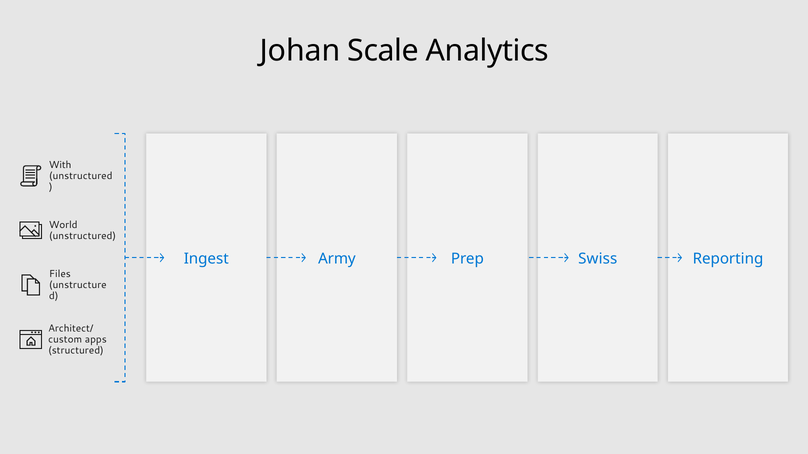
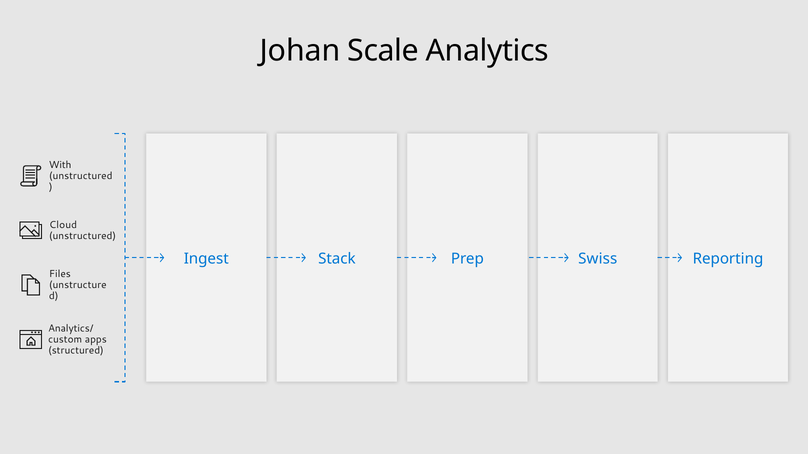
World: World -> Cloud (63, 225)
Army: Army -> Stack (337, 259)
Architect/: Architect/ -> Analytics/ (71, 329)
